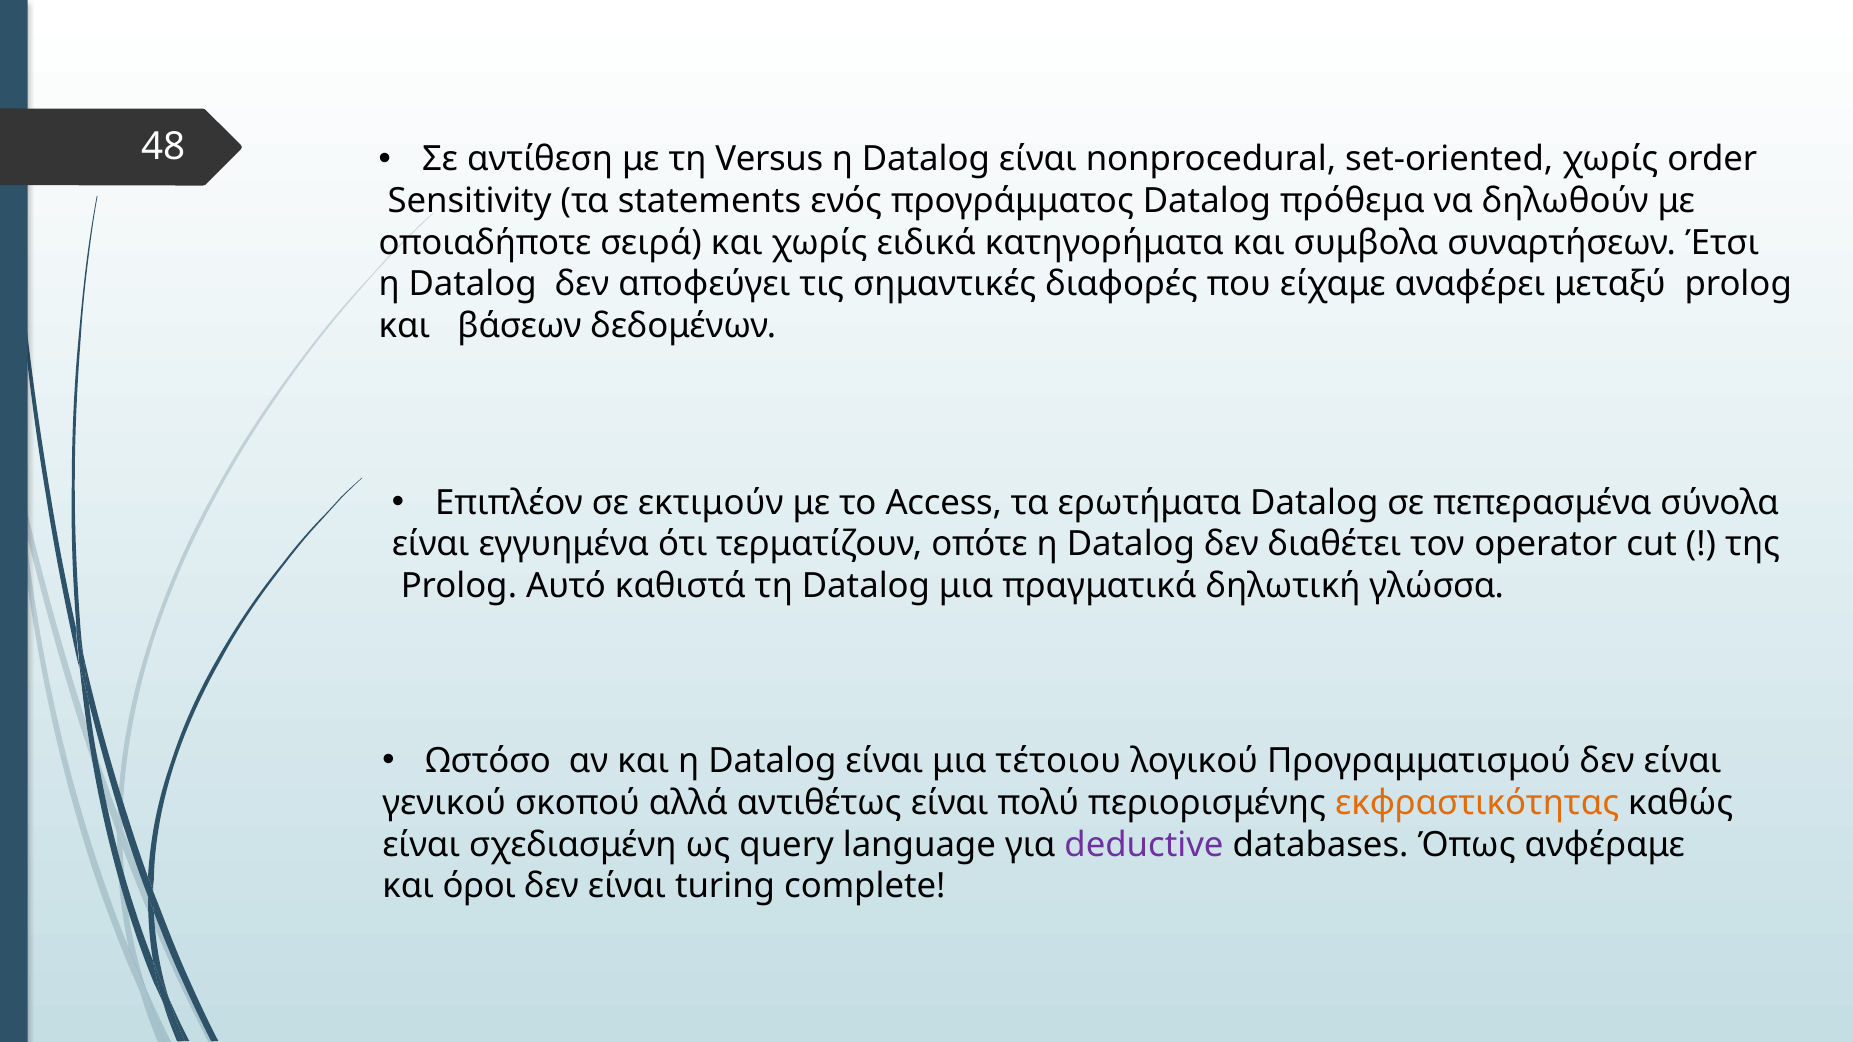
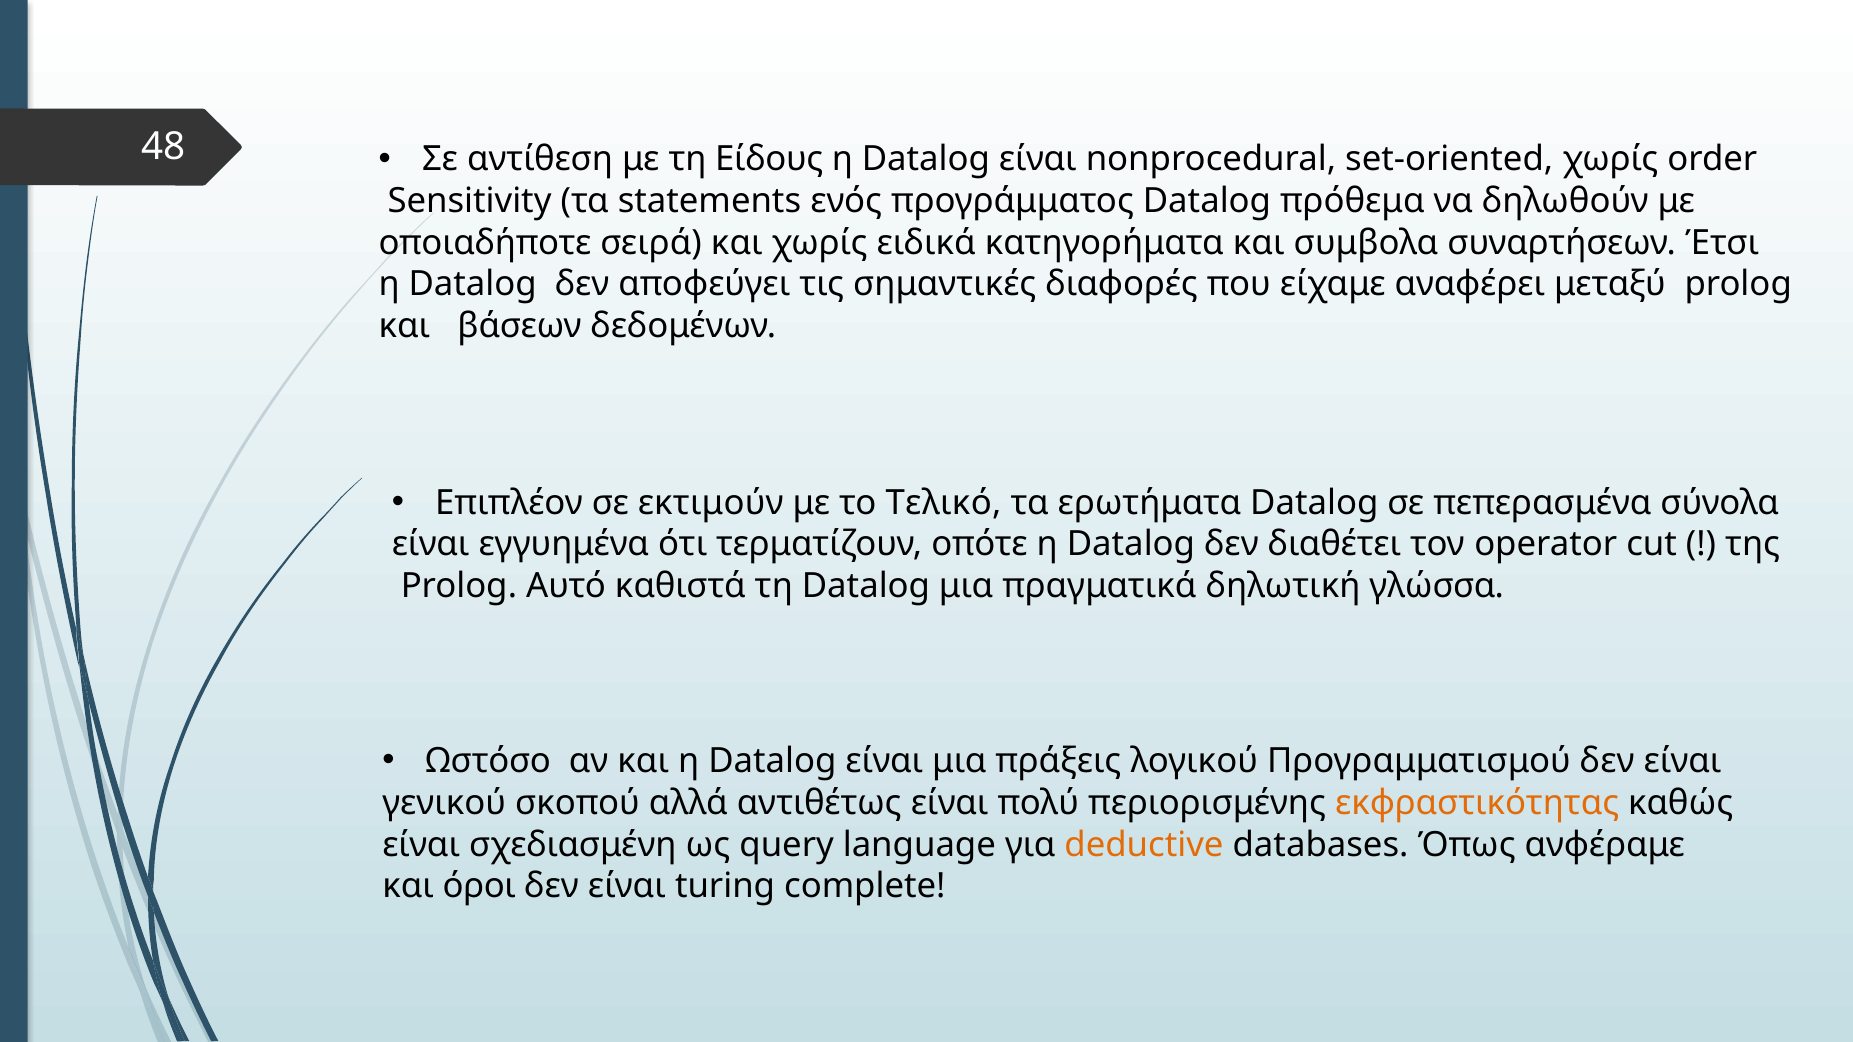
Versus: Versus -> Είδους (769, 160)
Access: Access -> Τελικό (943, 503)
τέτοιου: τέτοιου -> πράξεις (1058, 761)
deductive colour: purple -> orange (1144, 845)
